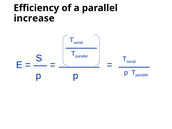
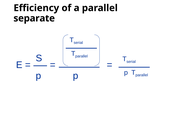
increase: increase -> separate (34, 18)
